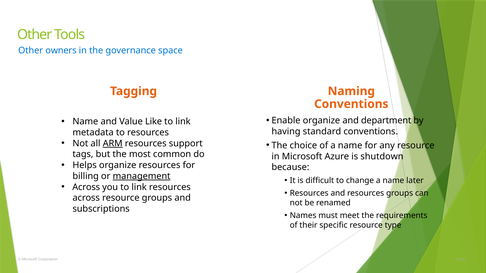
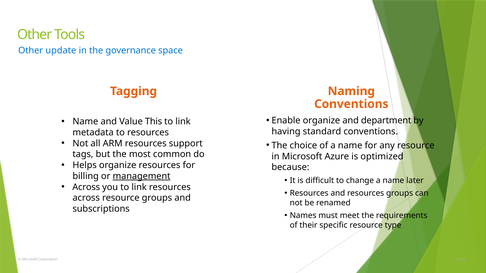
owners: owners -> update (61, 50)
Like: Like -> This (154, 122)
ARM underline: present -> none (113, 144)
shutdown: shutdown -> optimized (382, 157)
